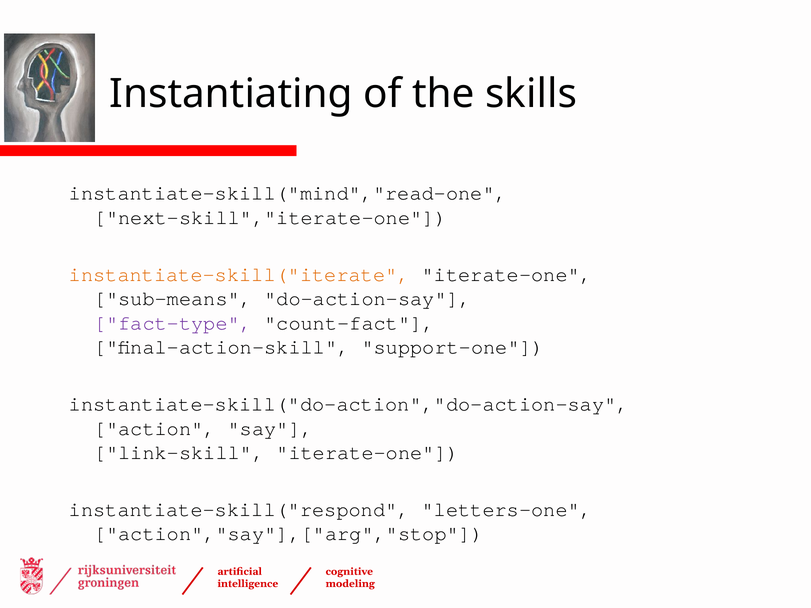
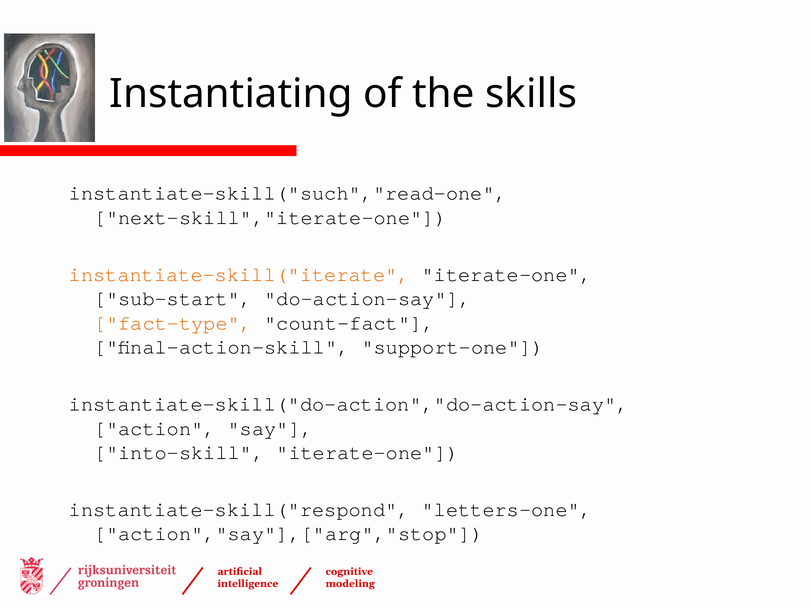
instantiate-skill("mind","read-one: instantiate-skill("mind","read-one -> instantiate-skill("such","read-one (288, 193)
sub-means: sub-means -> sub-start (173, 299)
fact-type colour: purple -> orange (173, 323)
link-skill: link-skill -> into-skill (179, 453)
